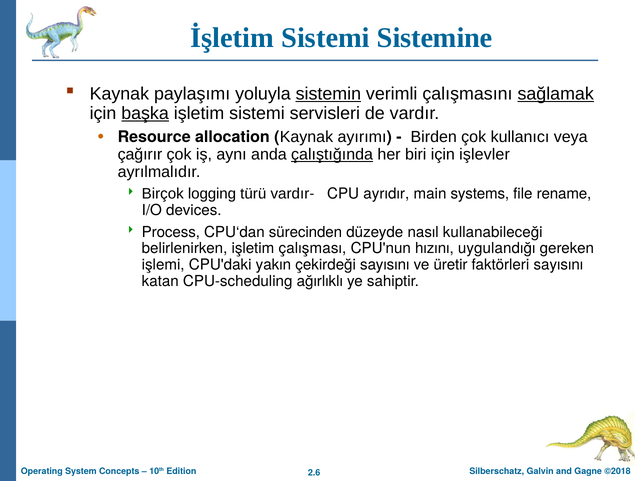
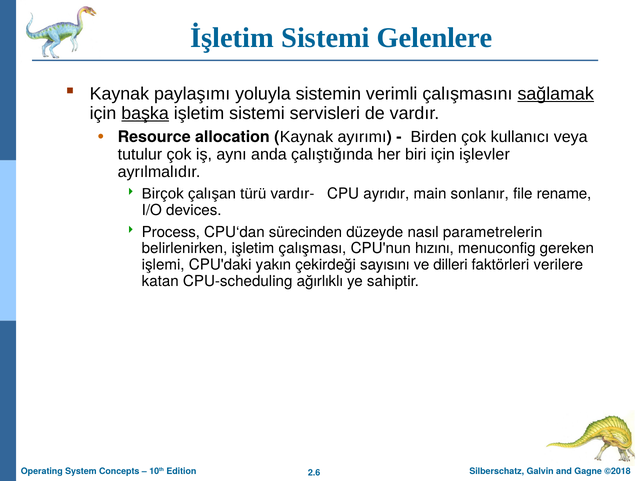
Sistemine: Sistemine -> Gelenlere (435, 38)
sistemin underline: present -> none (328, 94)
çağırır: çağırır -> tutulur (140, 154)
çalıştığında underline: present -> none (332, 154)
logging: logging -> çalışan (212, 194)
systems: systems -> sonlanır (480, 194)
kullanabileceği: kullanabileceği -> parametrelerin (493, 232)
uygulandığı: uygulandığı -> menuconfig (497, 248)
üretir: üretir -> dilleri (451, 265)
faktörleri sayısını: sayısını -> verilere (558, 265)
